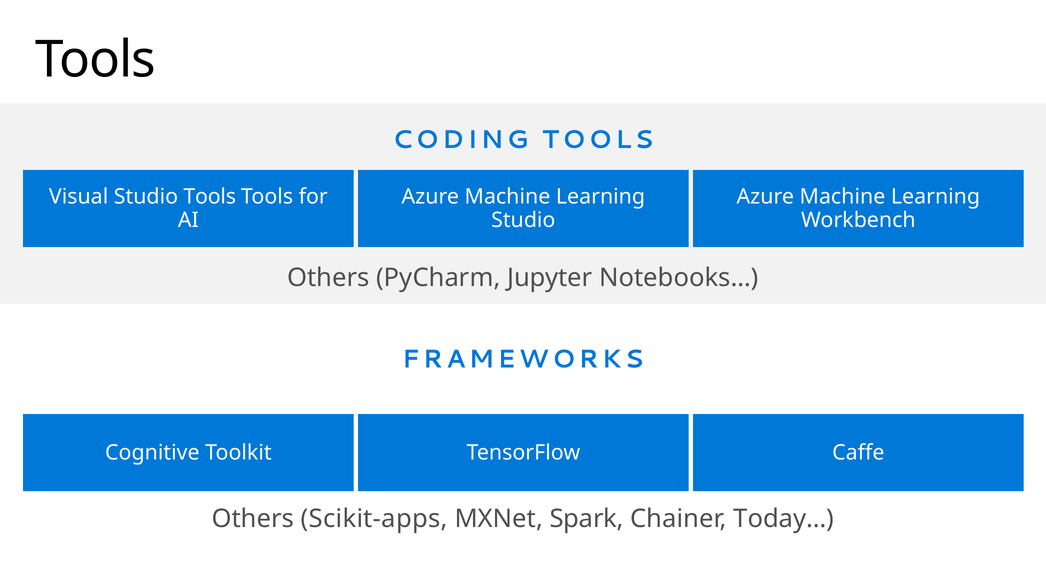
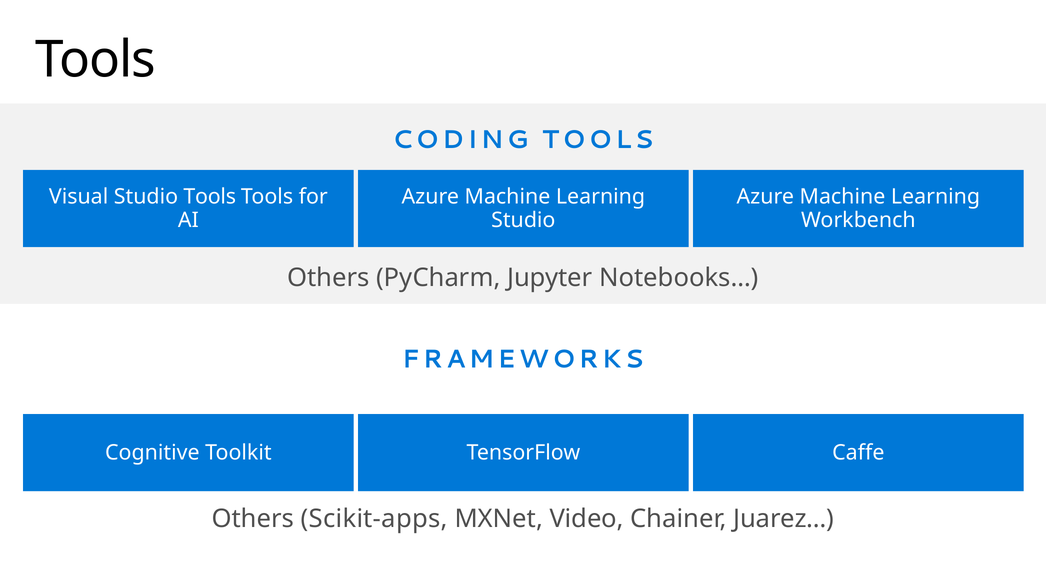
Spark: Spark -> Video (587, 519)
Today…: Today… -> Juarez… (784, 519)
